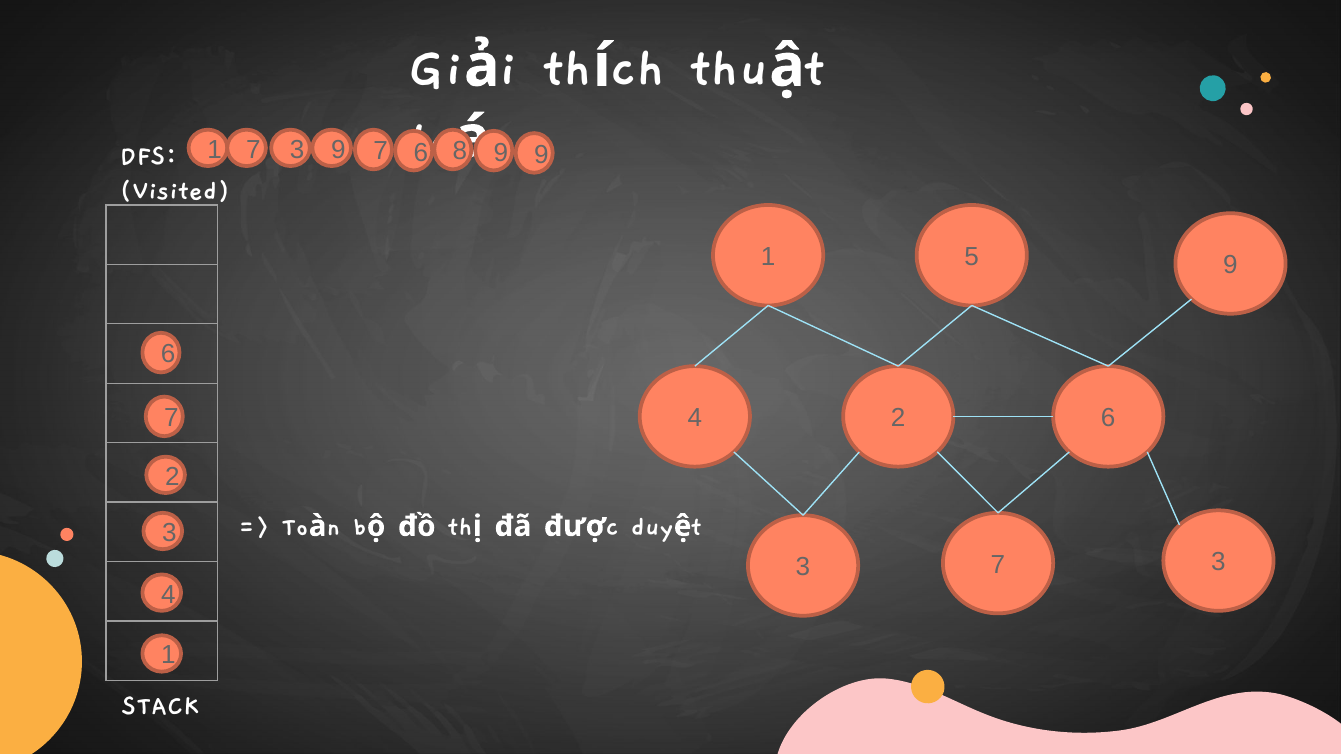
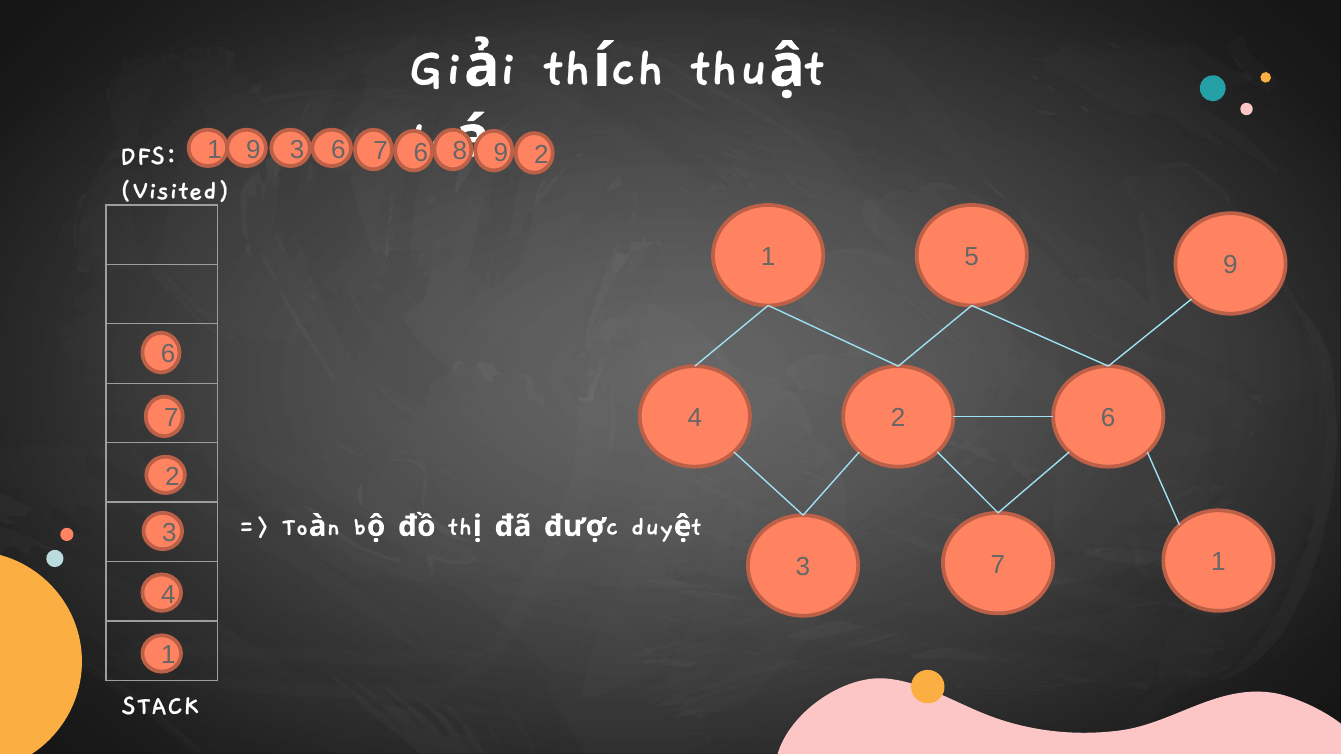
7: 7 -> 9 (253, 150)
9: 9 -> 6 (338, 150)
9: 9 -> 2 (541, 155)
3 3: 3 -> 1 (1218, 563)
